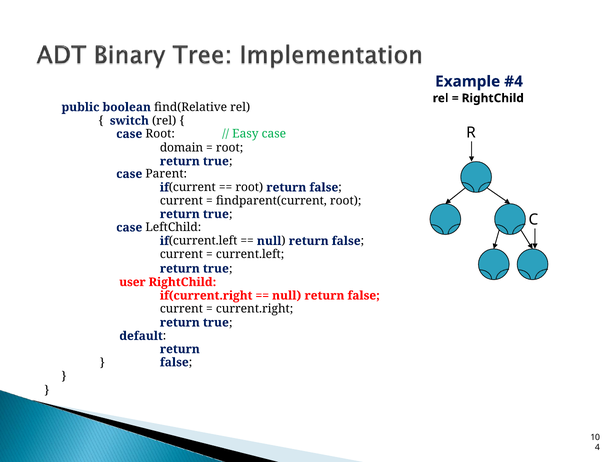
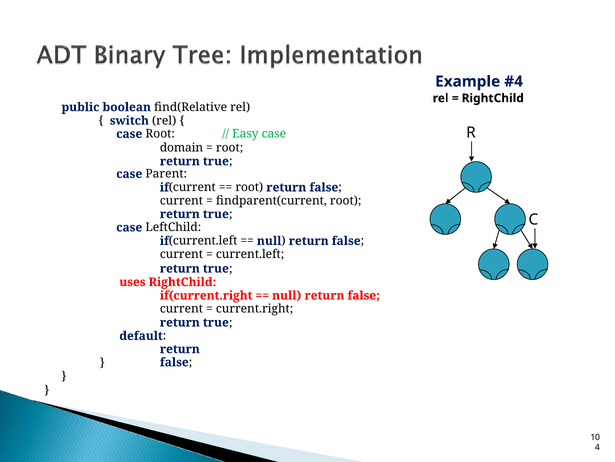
user: user -> uses (132, 282)
